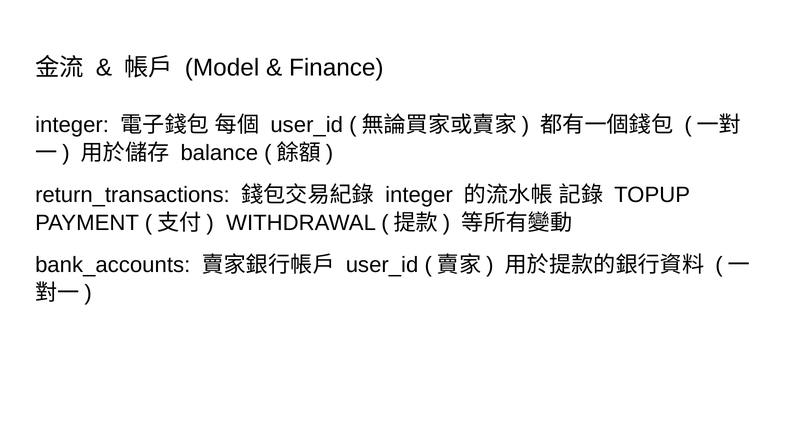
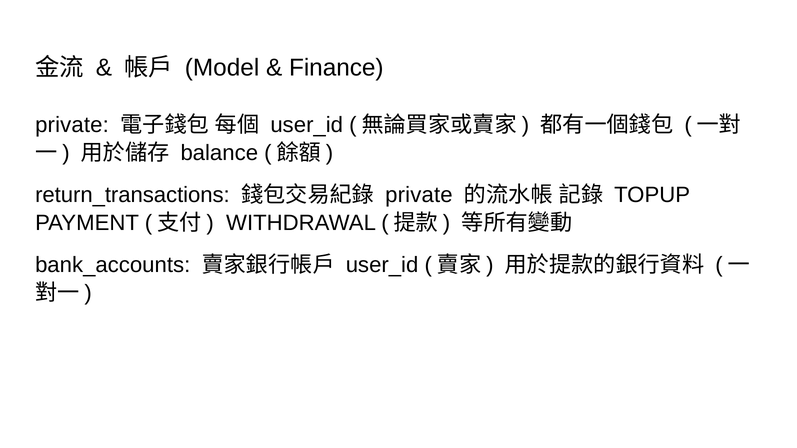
integer: integer -> private (72, 125)
integer: integer -> private (419, 195)
